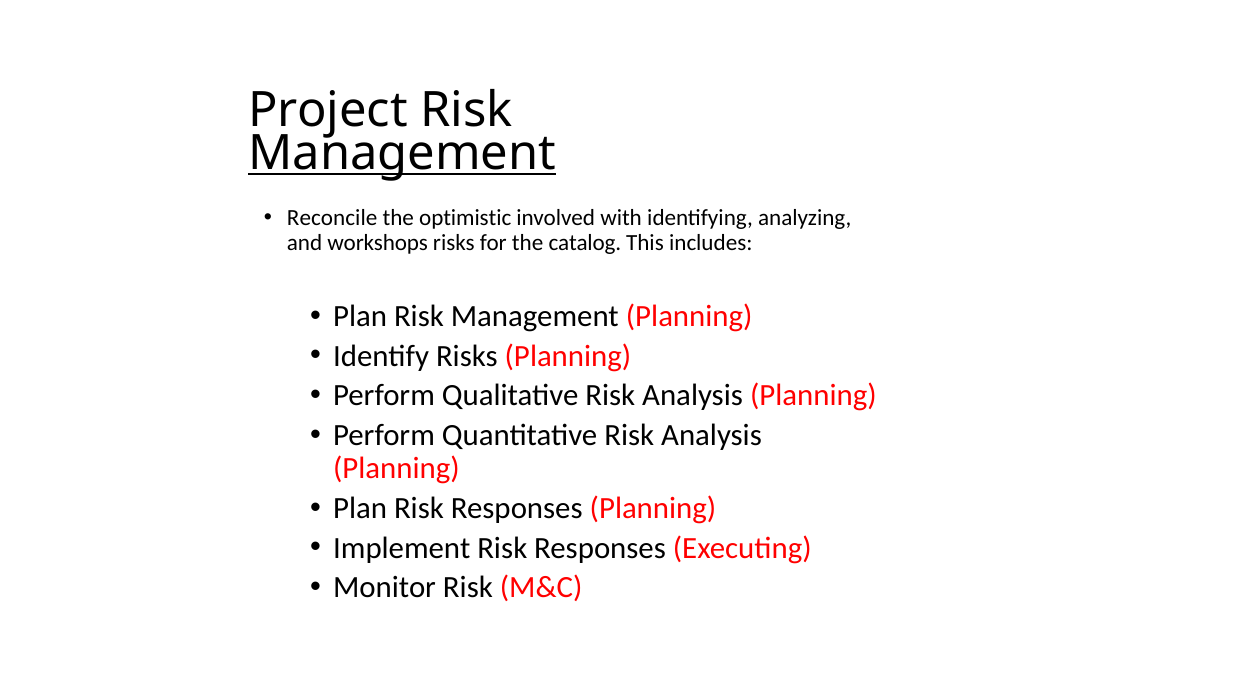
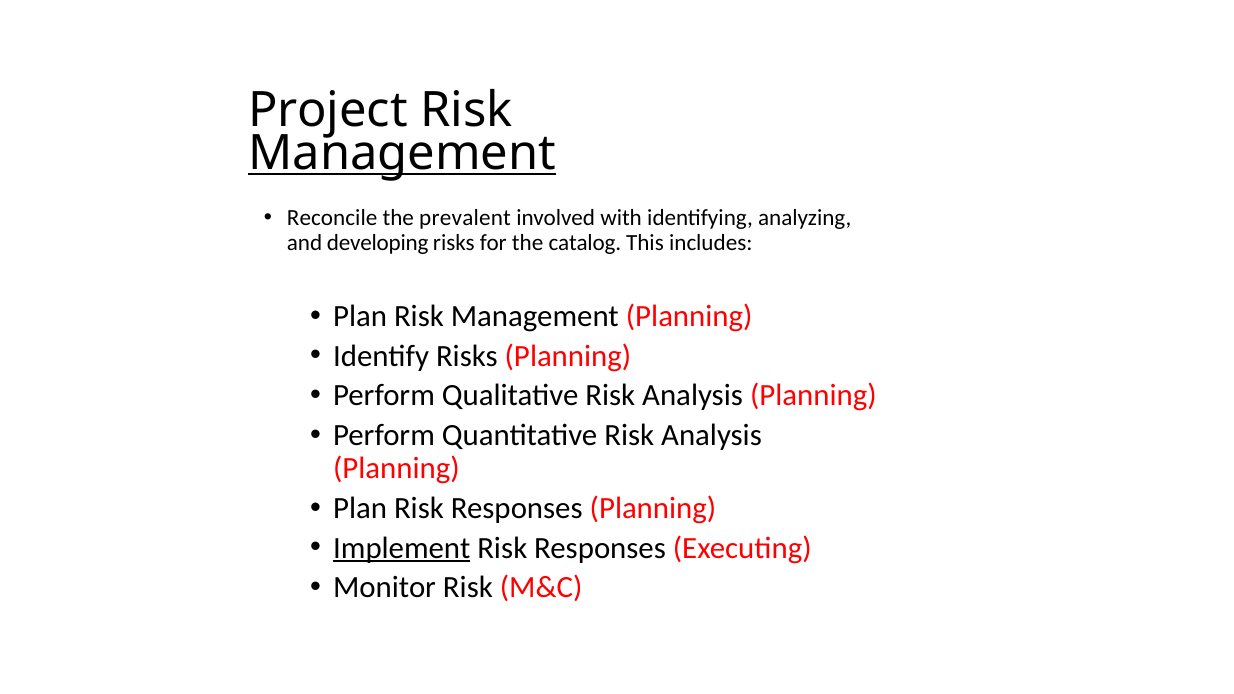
optimistic: optimistic -> prevalent (465, 218)
workshops: workshops -> developing (378, 243)
Implement underline: none -> present (402, 548)
